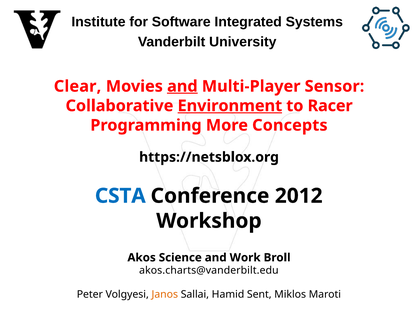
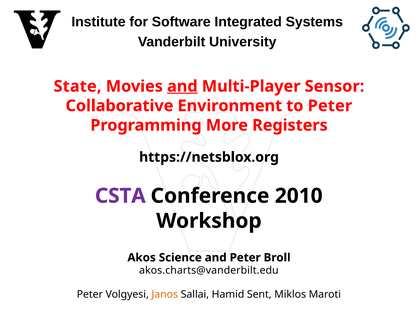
Clear: Clear -> State (78, 86)
Environment underline: present -> none (230, 106)
to Racer: Racer -> Peter (330, 106)
Concepts: Concepts -> Registers (290, 125)
CSTA colour: blue -> purple (120, 196)
2012: 2012 -> 2010 (299, 196)
and Work: Work -> Peter (245, 258)
